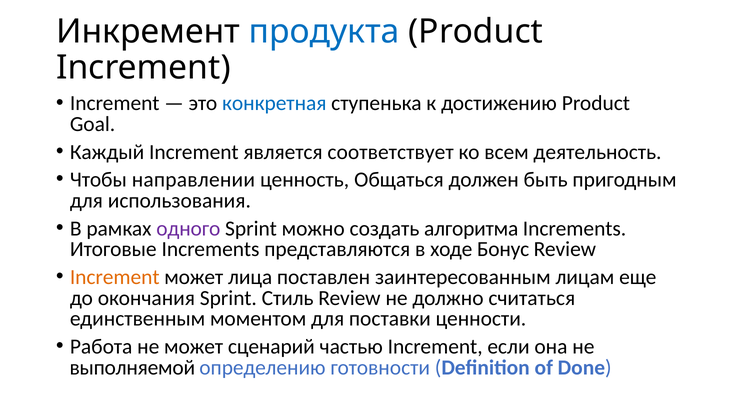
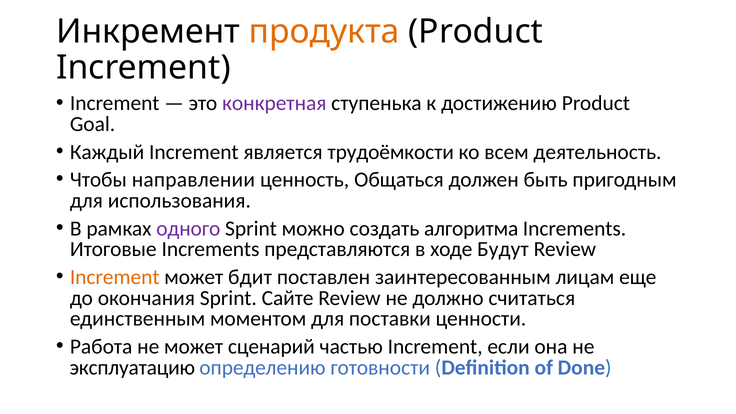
продукта colour: blue -> orange (324, 31)
конкретная colour: blue -> purple (274, 103)
соответствует: соответствует -> трудоёмкости (391, 152)
Бонус: Бонус -> Будут (503, 249)
лица: лица -> бдит (250, 277)
Стиль: Стиль -> Сайте (288, 298)
выполняемой: выполняемой -> эксплуатацию (132, 368)
